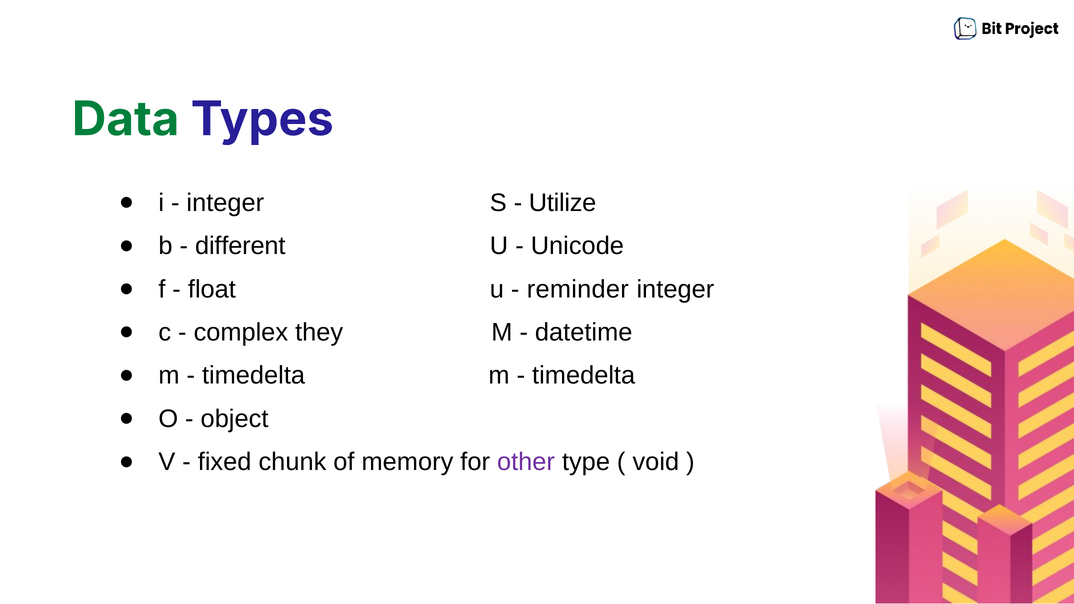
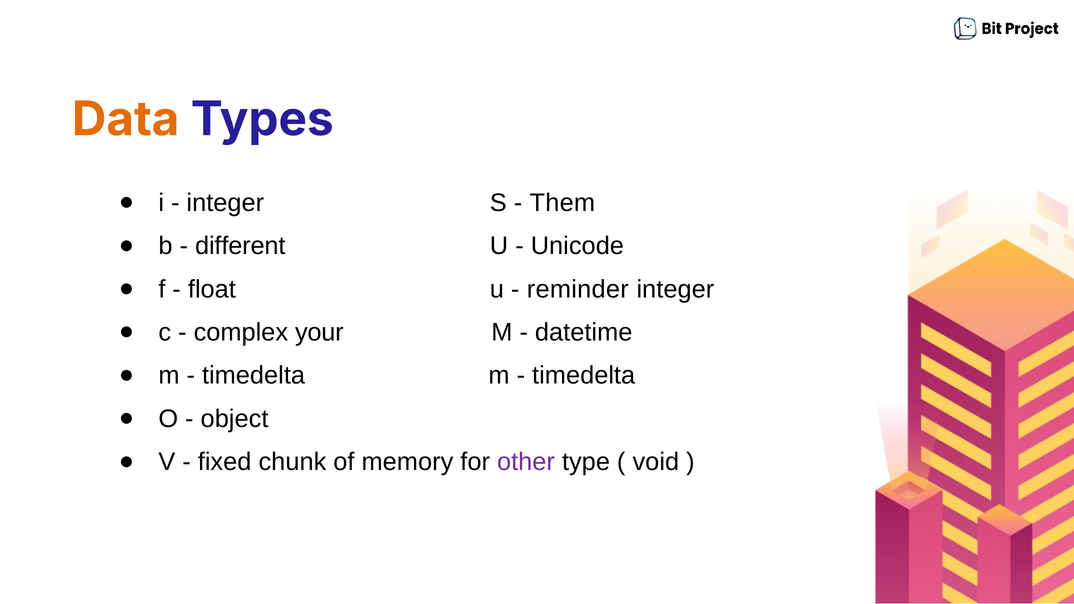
Data colour: green -> orange (126, 119)
Utilize: Utilize -> Them (562, 203)
they: they -> your (319, 332)
